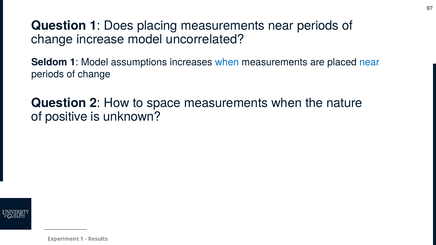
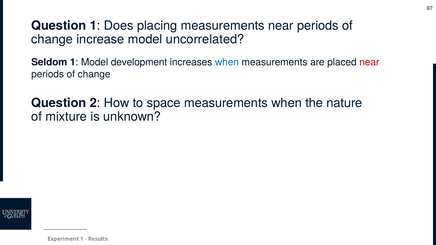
assumptions: assumptions -> development (139, 62)
near colour: blue -> red (369, 62)
positive: positive -> mixture (66, 117)
